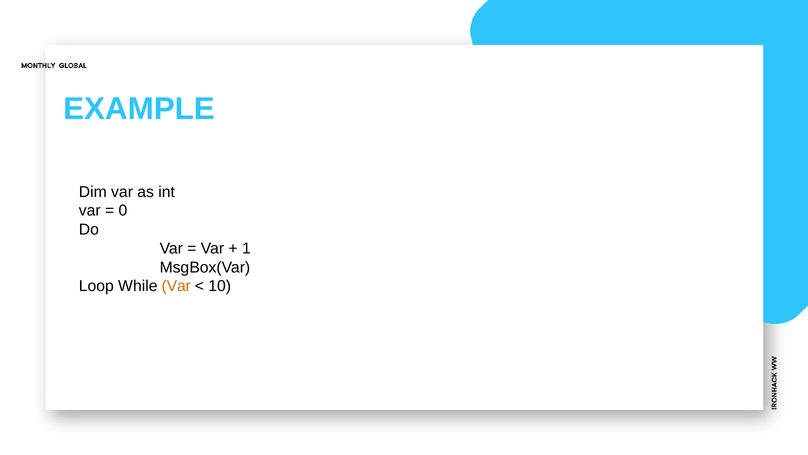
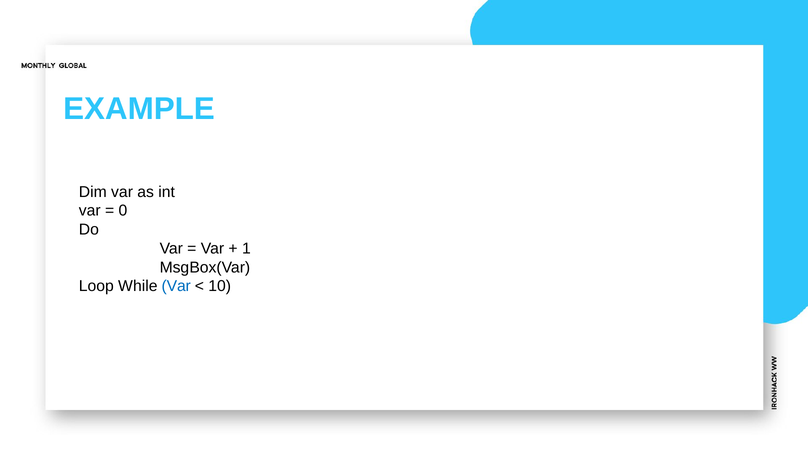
Var colour: orange -> blue (176, 286)
